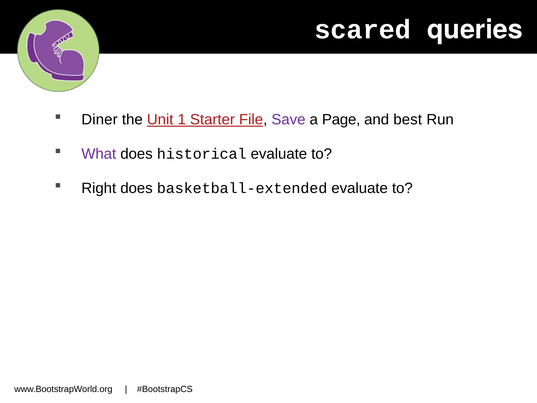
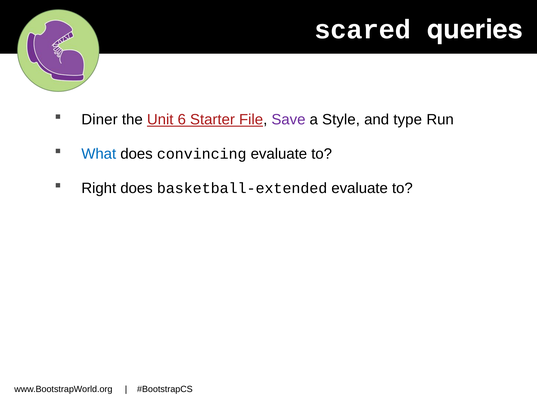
1: 1 -> 6 (182, 119)
Page: Page -> Style (341, 119)
best: best -> type (408, 119)
What colour: purple -> blue (99, 154)
historical: historical -> convincing (202, 154)
